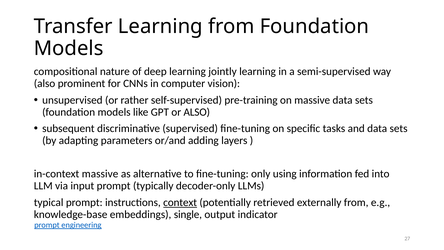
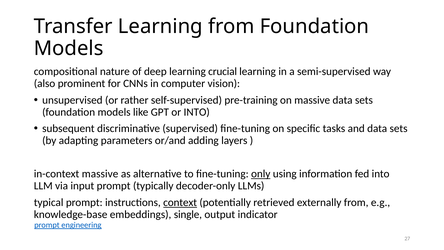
jointly: jointly -> crucial (223, 71)
or ALSO: ALSO -> INTO (197, 112)
only underline: none -> present (261, 174)
